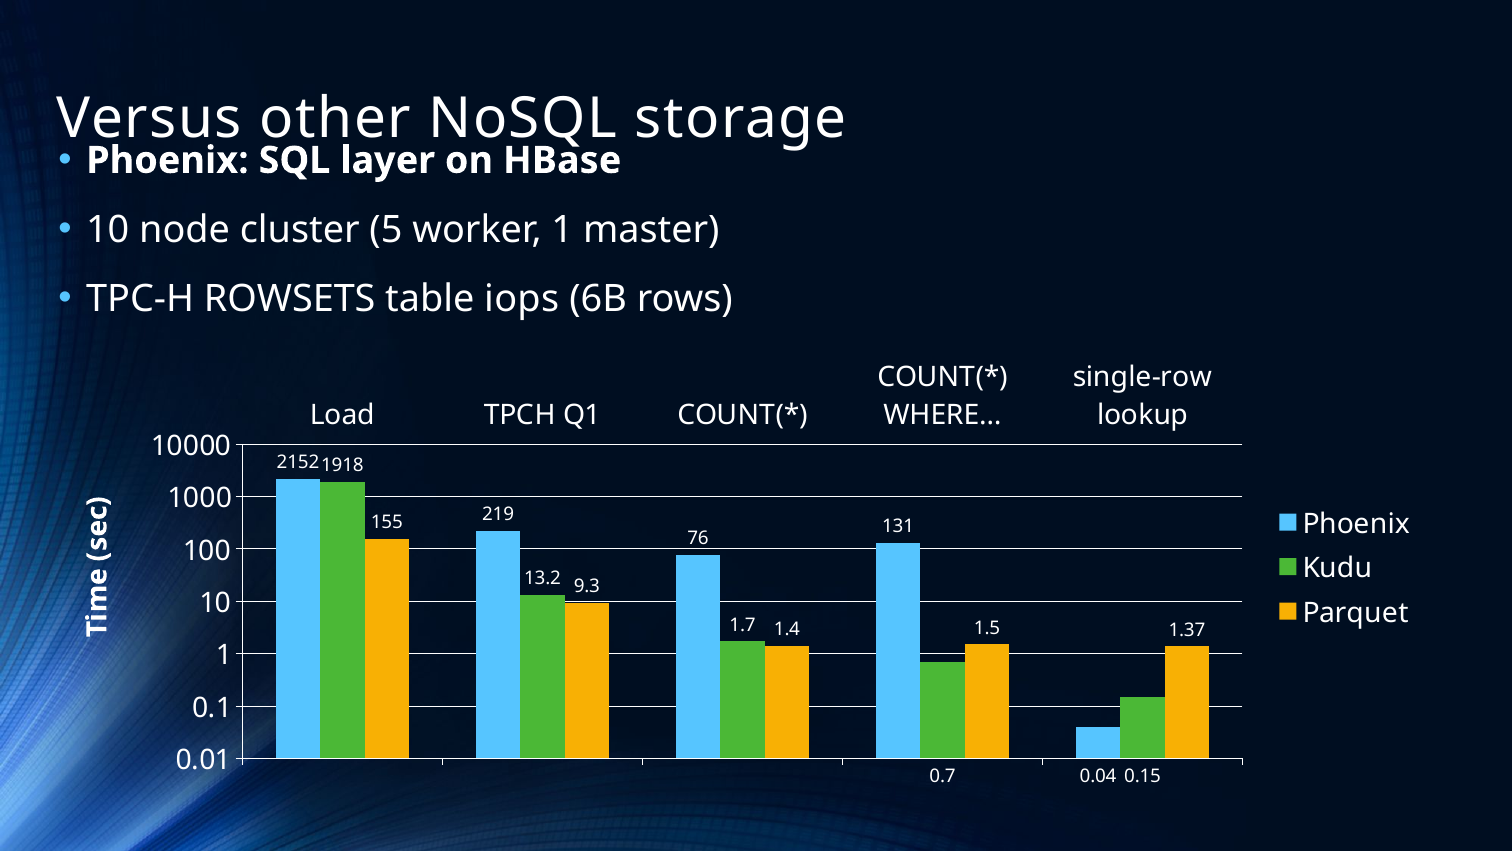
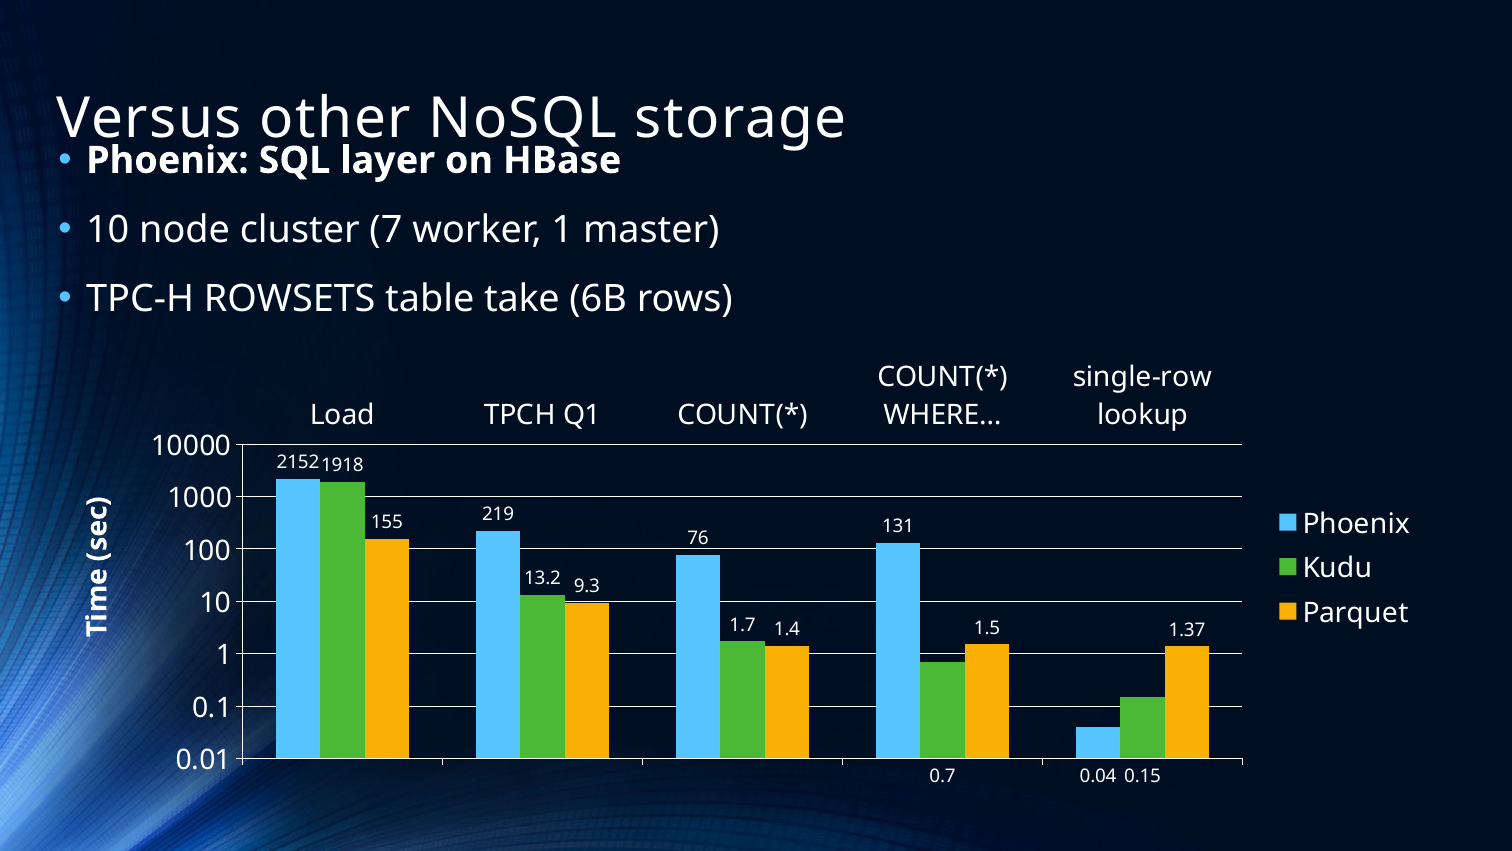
5: 5 -> 7 (386, 230)
iops: iops -> take (522, 299)
